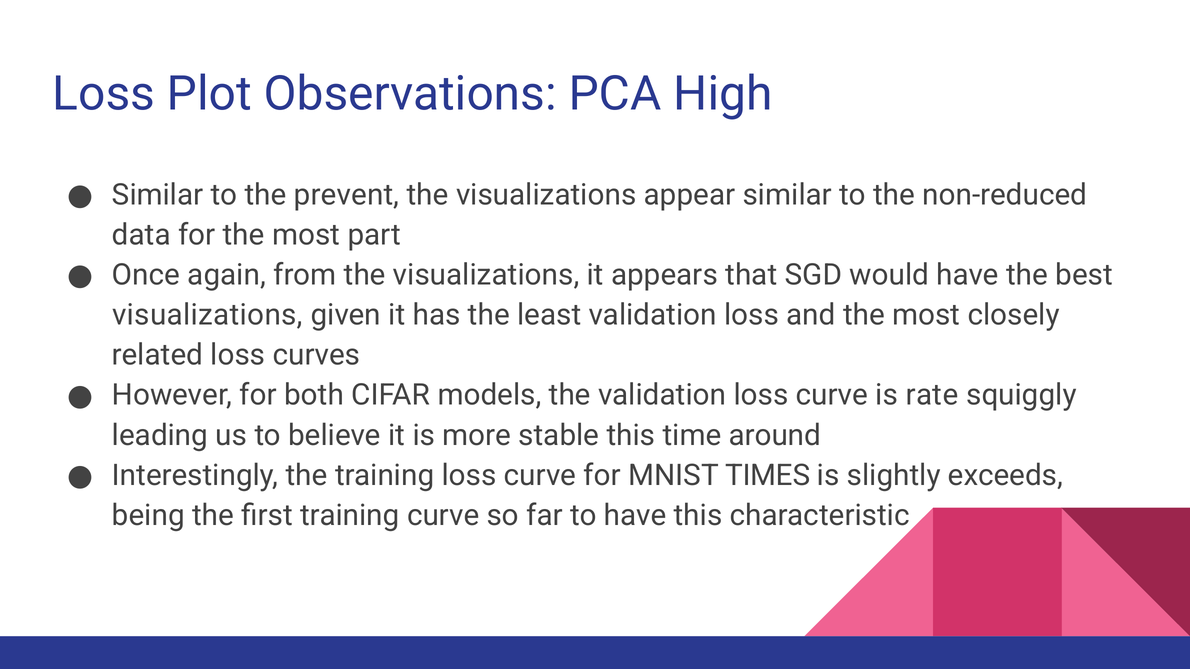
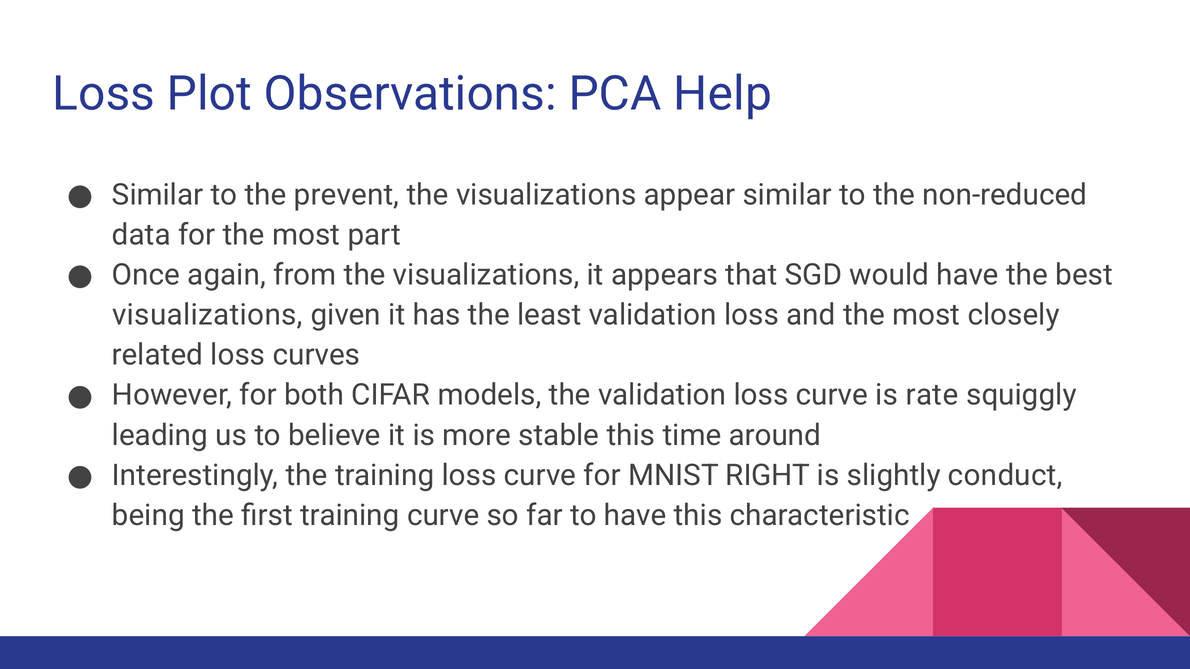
High: High -> Help (723, 94)
TIMES: TIMES -> RIGHT (768, 476)
exceeds: exceeds -> conduct (1005, 476)
